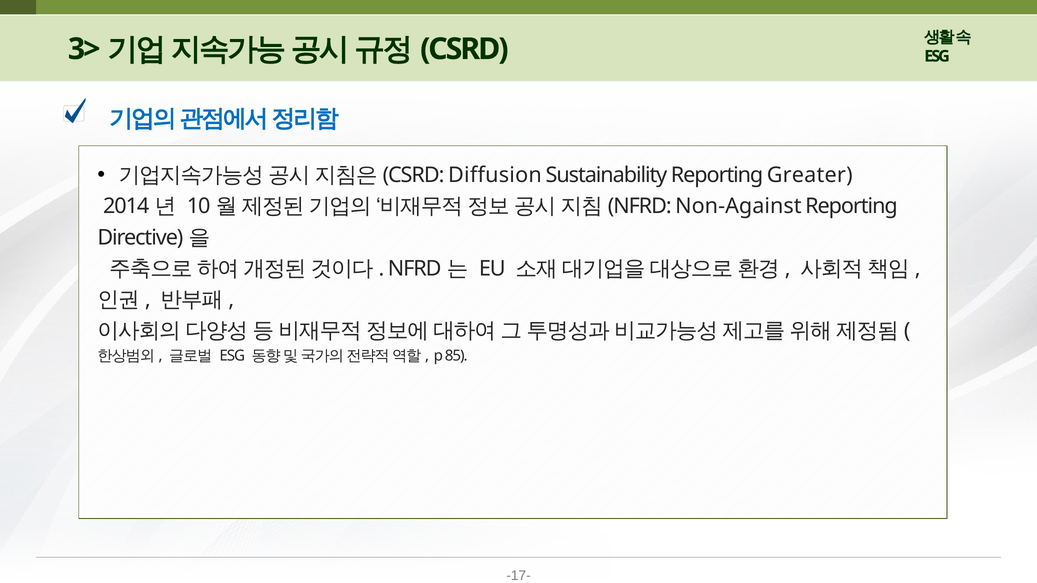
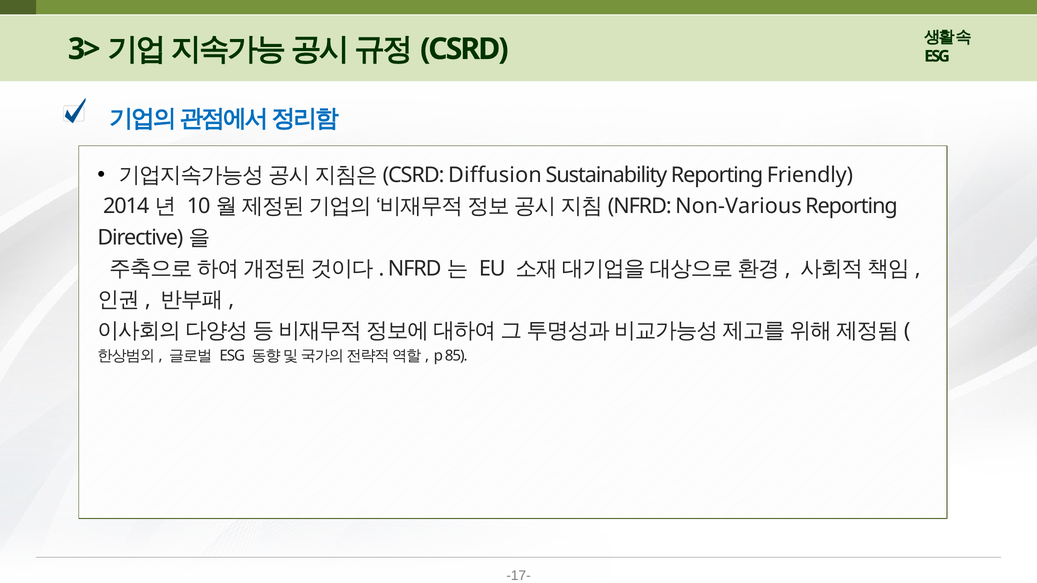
Greater: Greater -> Friendly (810, 175)
Non-Against: Non-Against -> Non-Various (738, 206)
